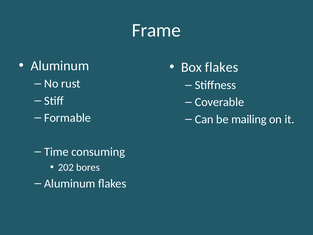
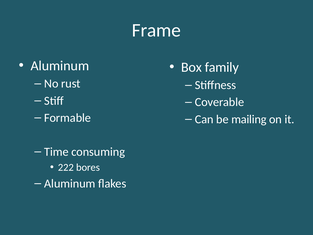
Box flakes: flakes -> family (222, 67)
202: 202 -> 222 (66, 167)
